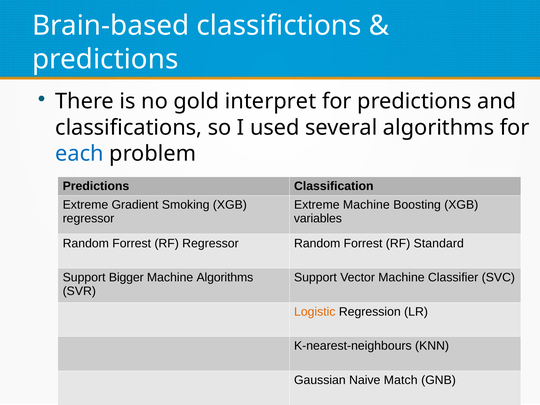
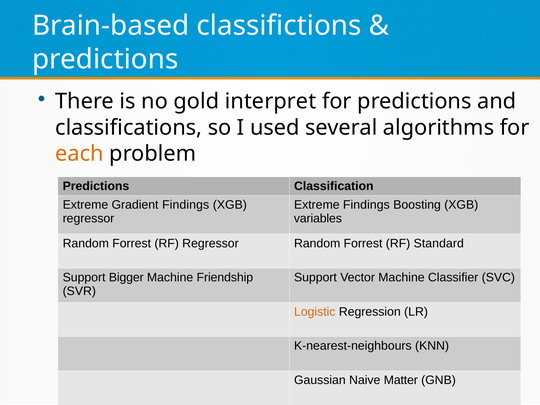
each colour: blue -> orange (79, 154)
Gradient Smoking: Smoking -> Findings (186, 205)
Extreme Machine: Machine -> Findings (366, 205)
Machine Algorithms: Algorithms -> Friendship (225, 278)
Match: Match -> Matter (401, 380)
